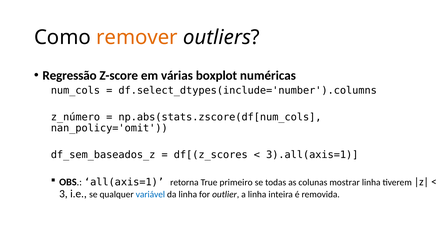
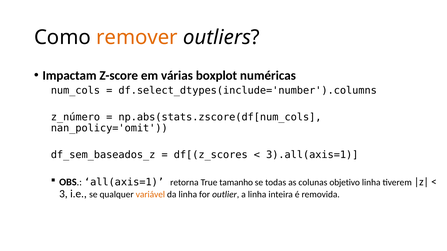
Regressão: Regressão -> Impactam (69, 76)
primeiro: primeiro -> tamanho (236, 183)
mostrar: mostrar -> objetivo (345, 183)
variável colour: blue -> orange (150, 195)
